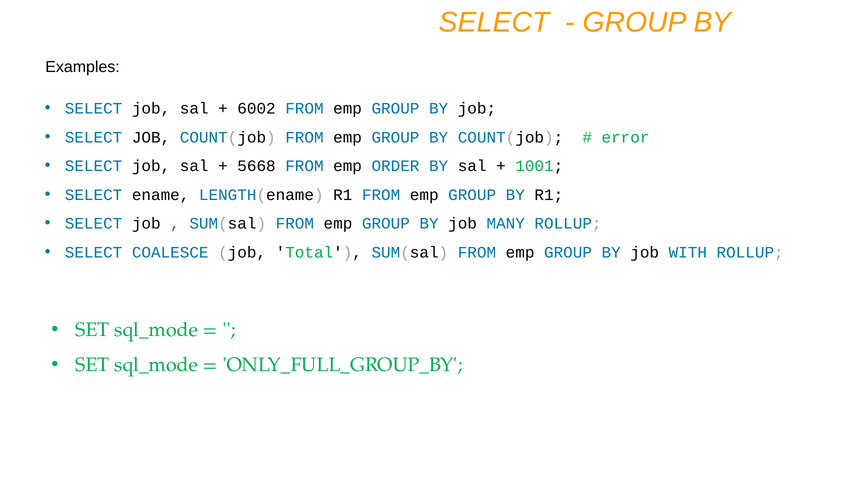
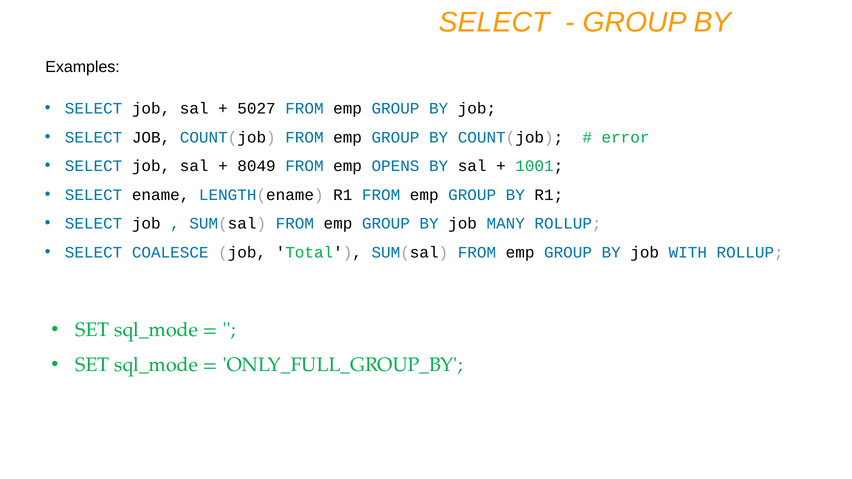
6002: 6002 -> 5027 (257, 109)
5668: 5668 -> 8049 (257, 166)
ORDER: ORDER -> OPENS (395, 166)
